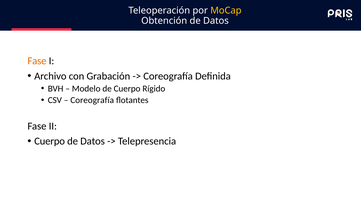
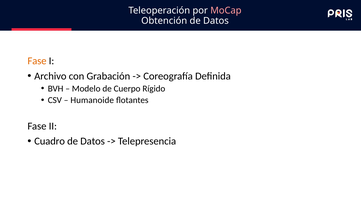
MoCap colour: yellow -> pink (226, 11)
Coreografía: Coreografía -> Humanoide (92, 100)
Cuerpo: Cuerpo -> Cuadro (50, 141)
